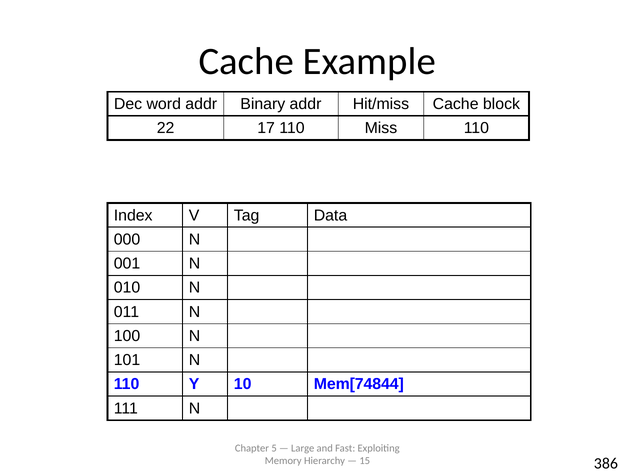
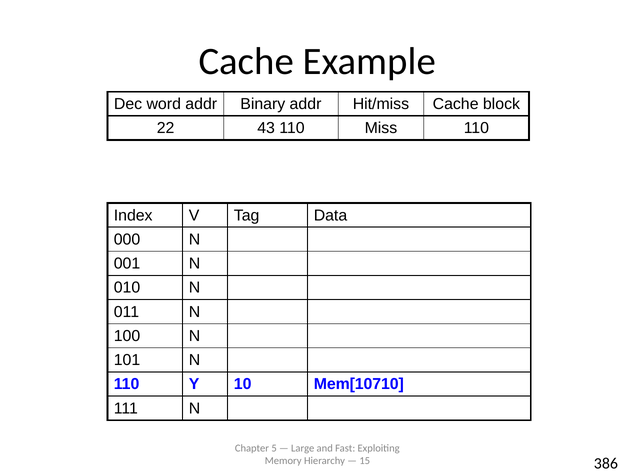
17: 17 -> 43 (266, 128)
Mem[74844: Mem[74844 -> Mem[10710 (359, 384)
